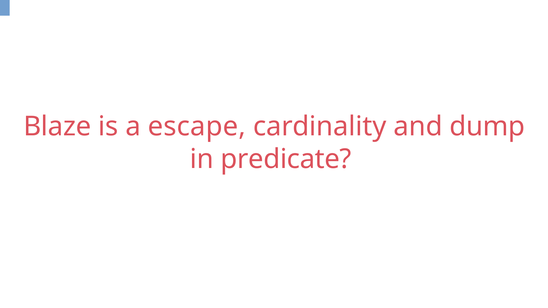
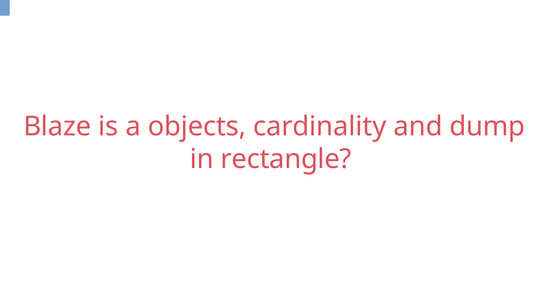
escape: escape -> objects (197, 127)
predicate: predicate -> rectangle (286, 159)
